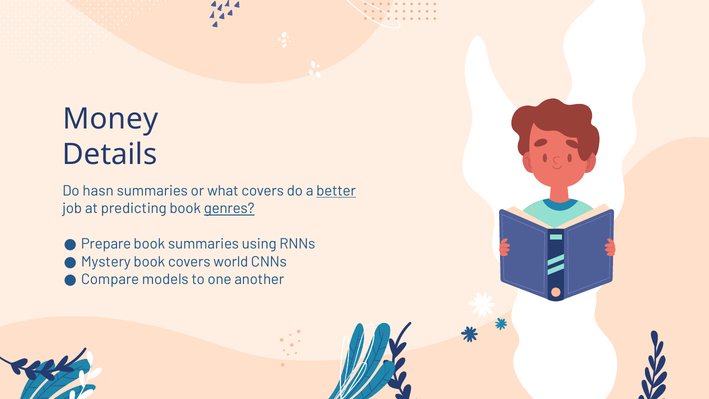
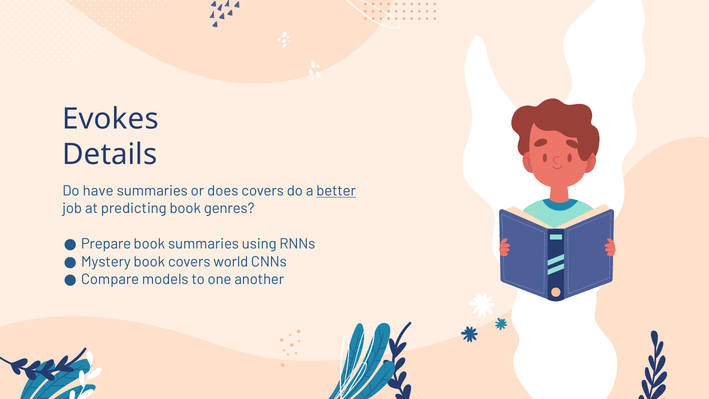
Money: Money -> Evokes (111, 119)
hasn: hasn -> have (98, 191)
what: what -> does (223, 191)
genres underline: present -> none (229, 208)
